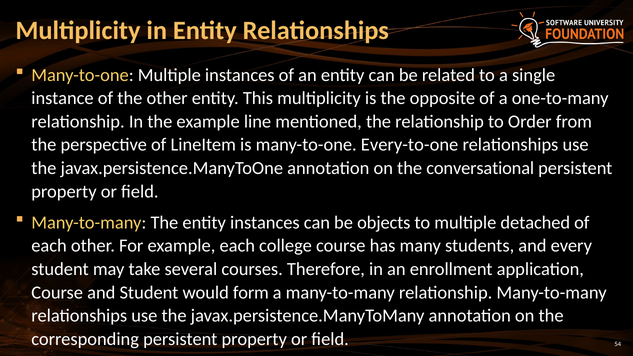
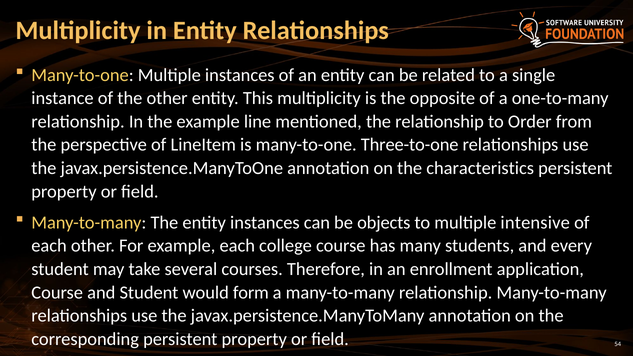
Every-to-one: Every-to-one -> Three-to-one (410, 145)
conversational: conversational -> characteristics (480, 168)
detached: detached -> intensive (535, 223)
